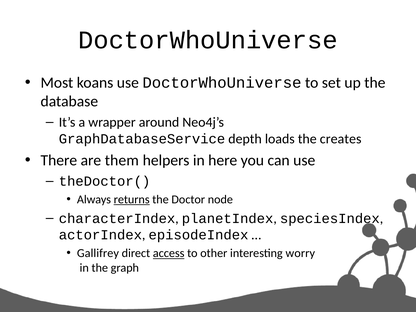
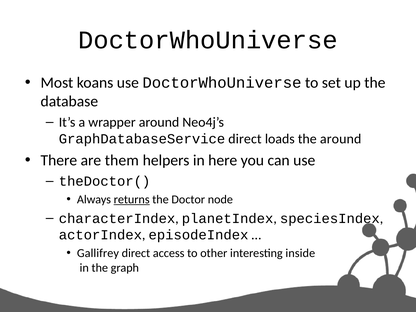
GraphDatabaseService depth: depth -> direct (245, 139)
the creates: creates -> around (341, 139)
access underline: present -> none (169, 253)
worry: worry -> inside (300, 253)
